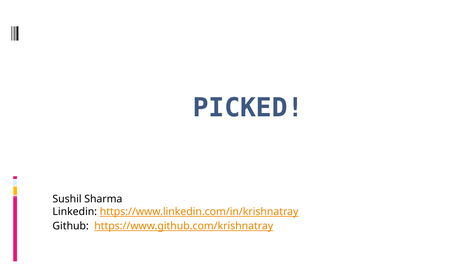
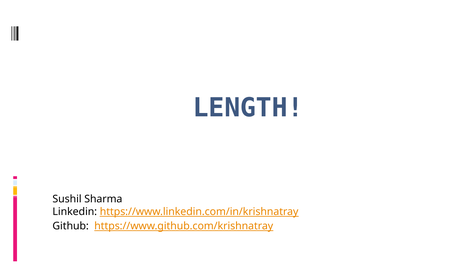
PICKED: PICKED -> LENGTH (248, 108)
